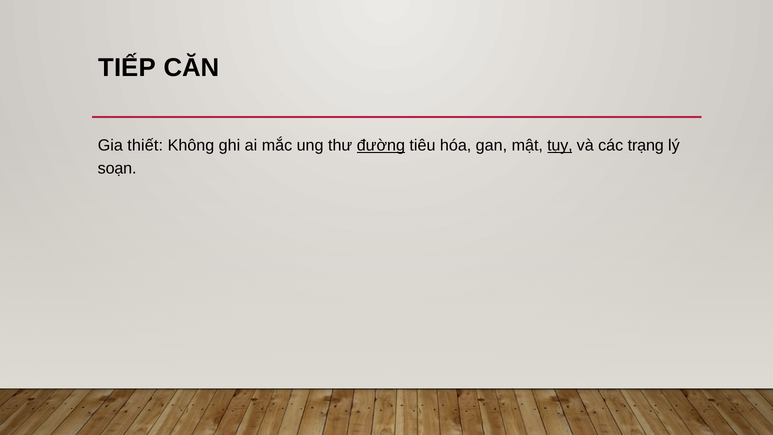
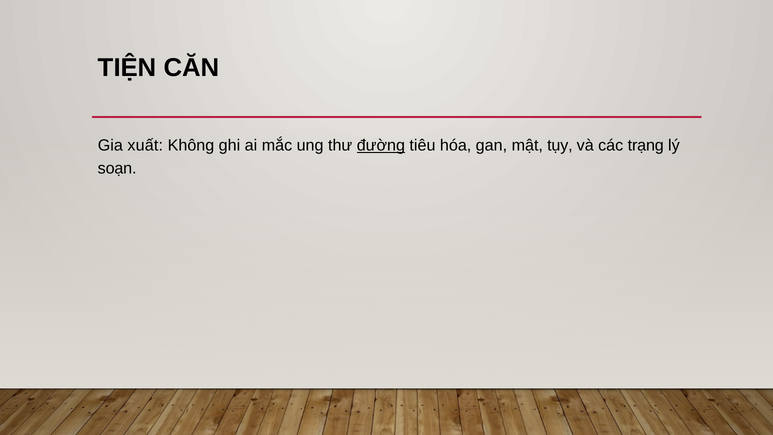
TIẾP: TIẾP -> TIỆN (127, 68)
thiết: thiết -> xuất (145, 145)
tụy underline: present -> none (560, 145)
